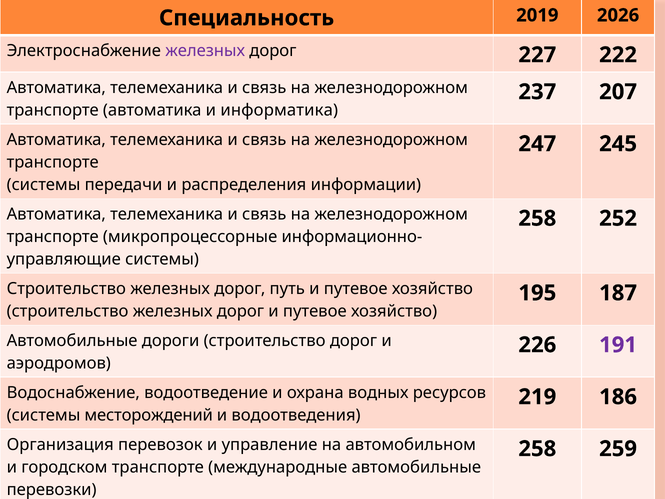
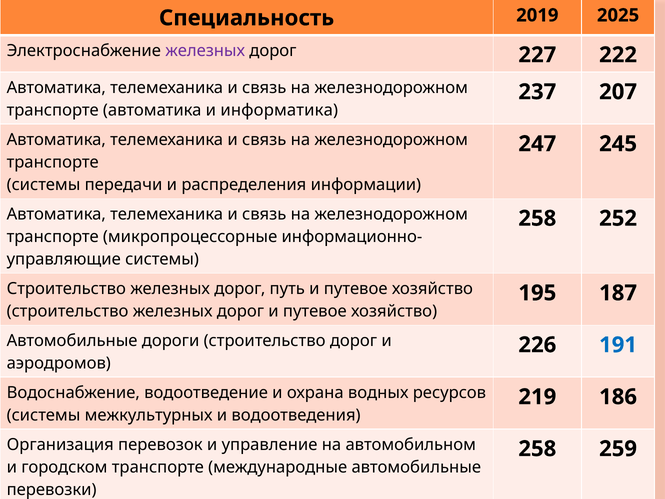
2026: 2026 -> 2025 (618, 15)
191 colour: purple -> blue (618, 345)
месторождений: месторождений -> межкультурных (149, 415)
